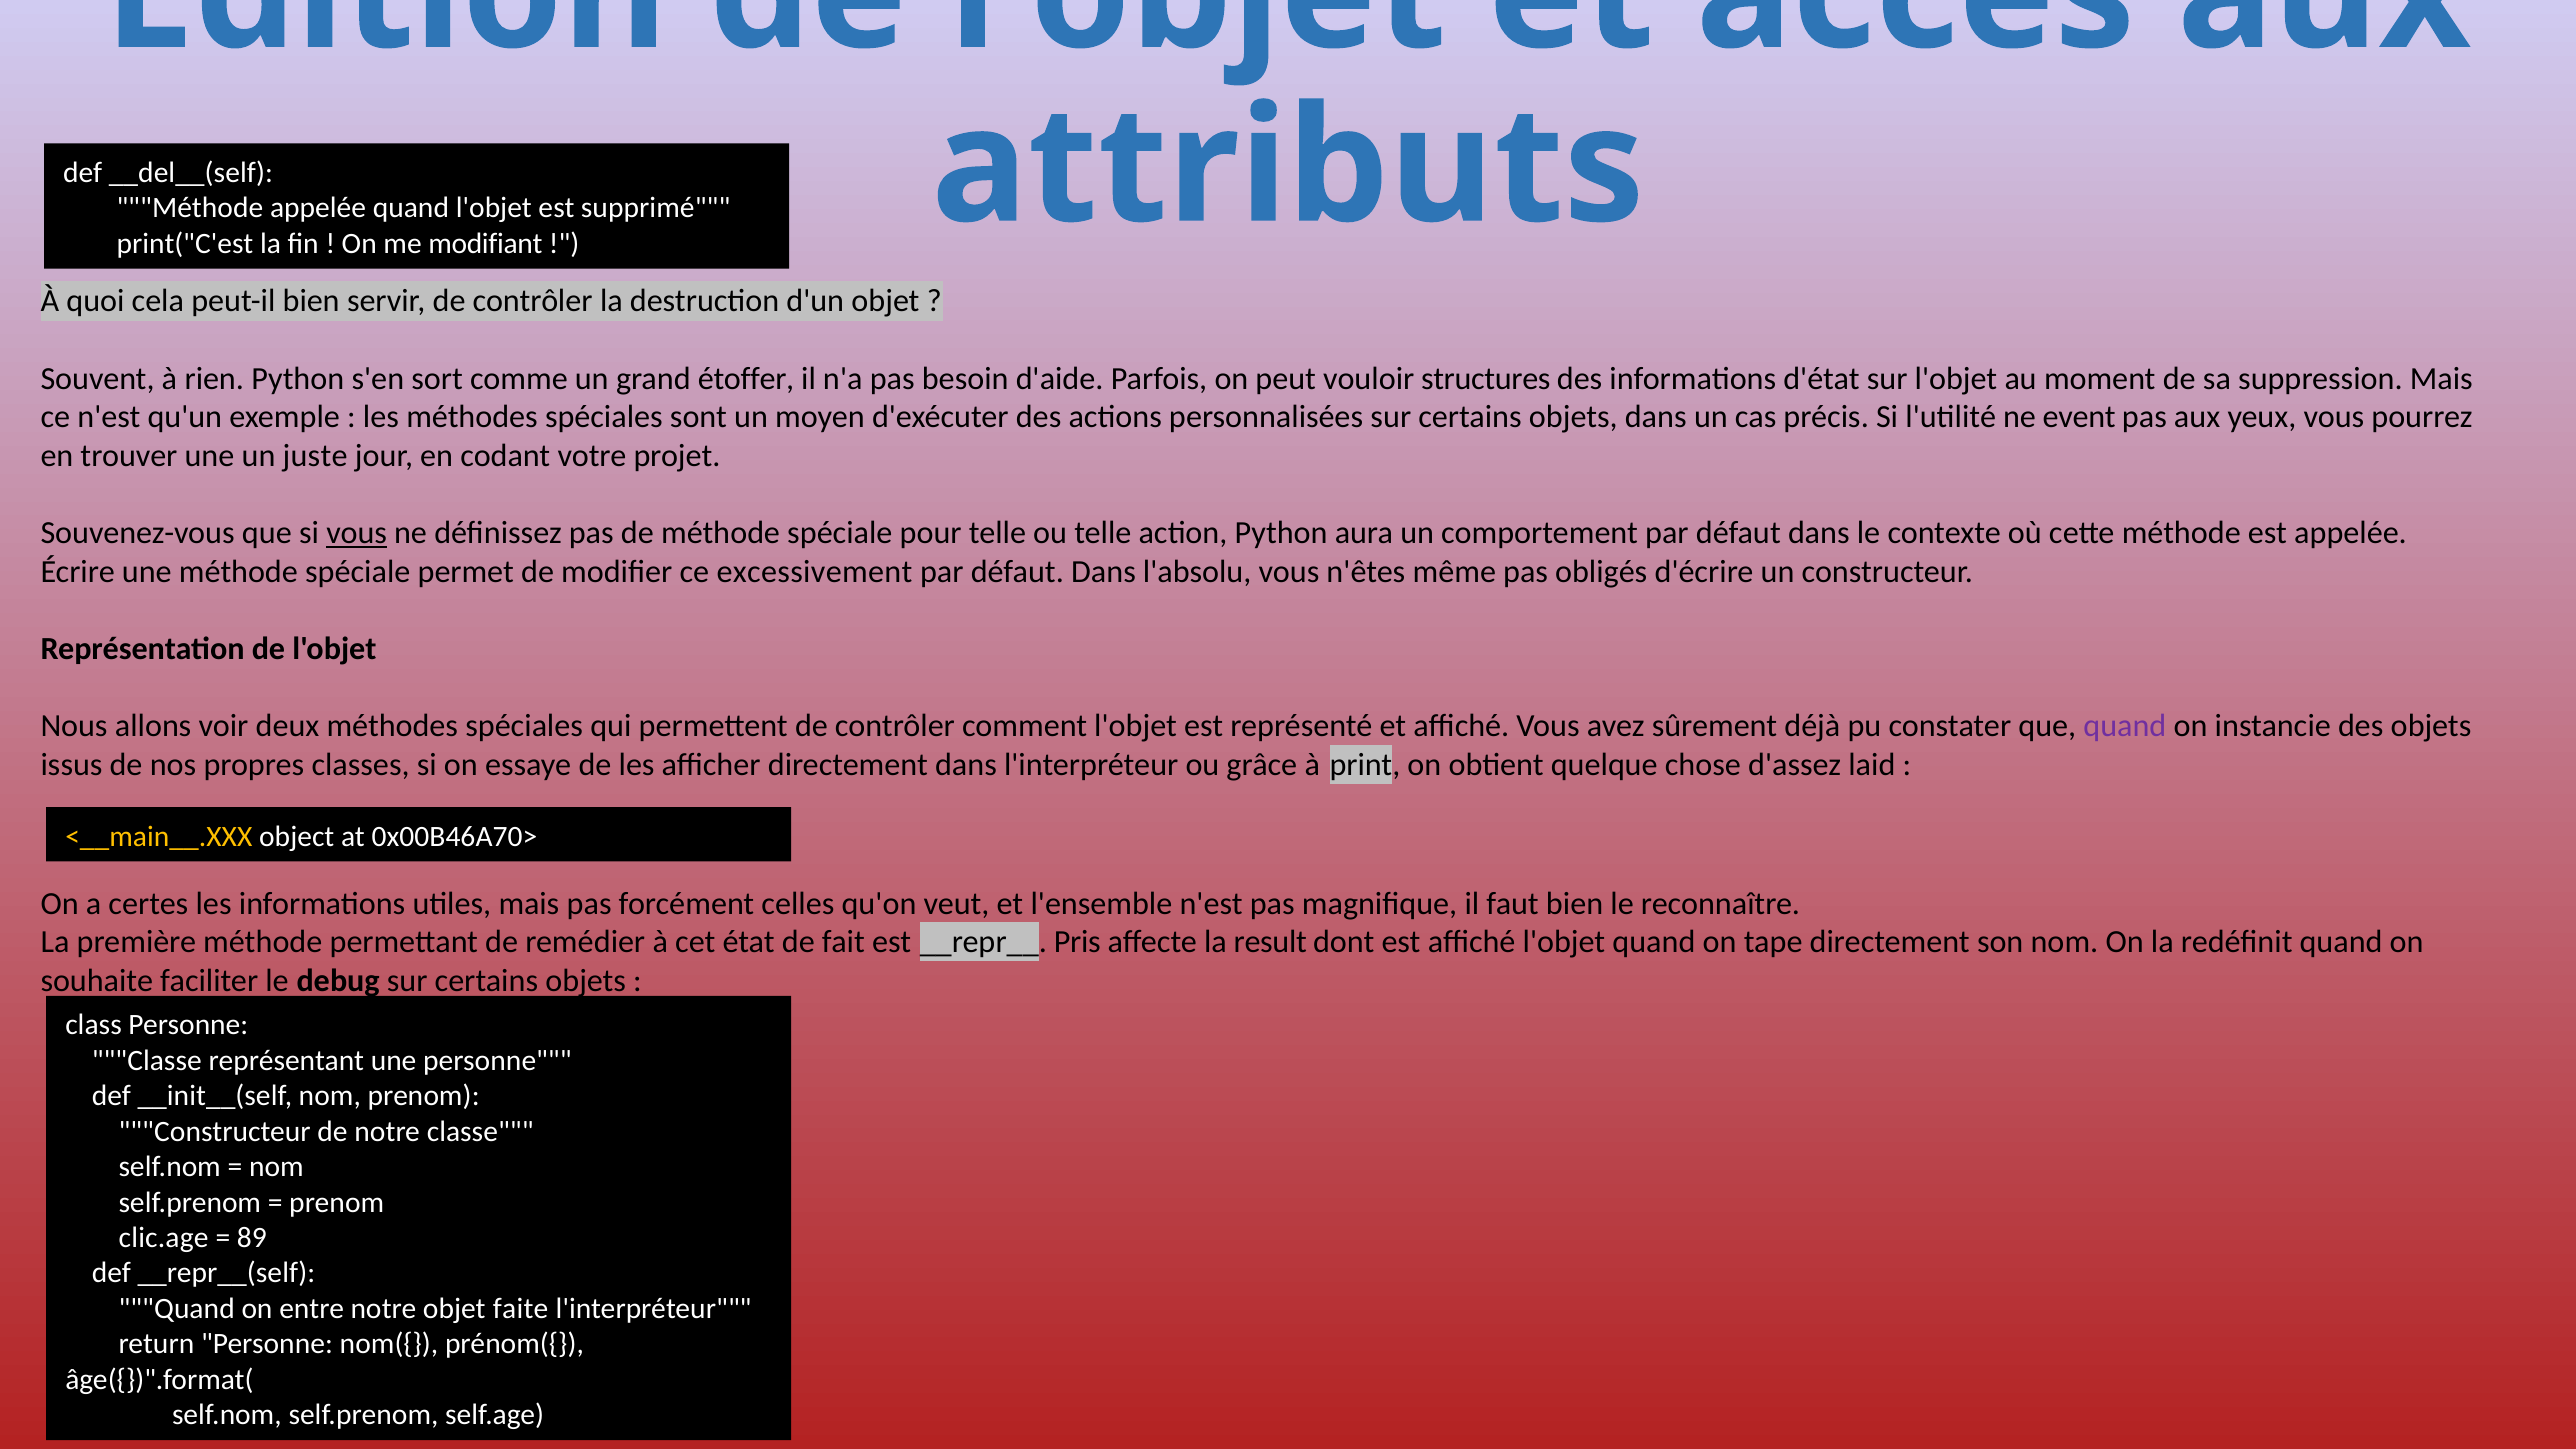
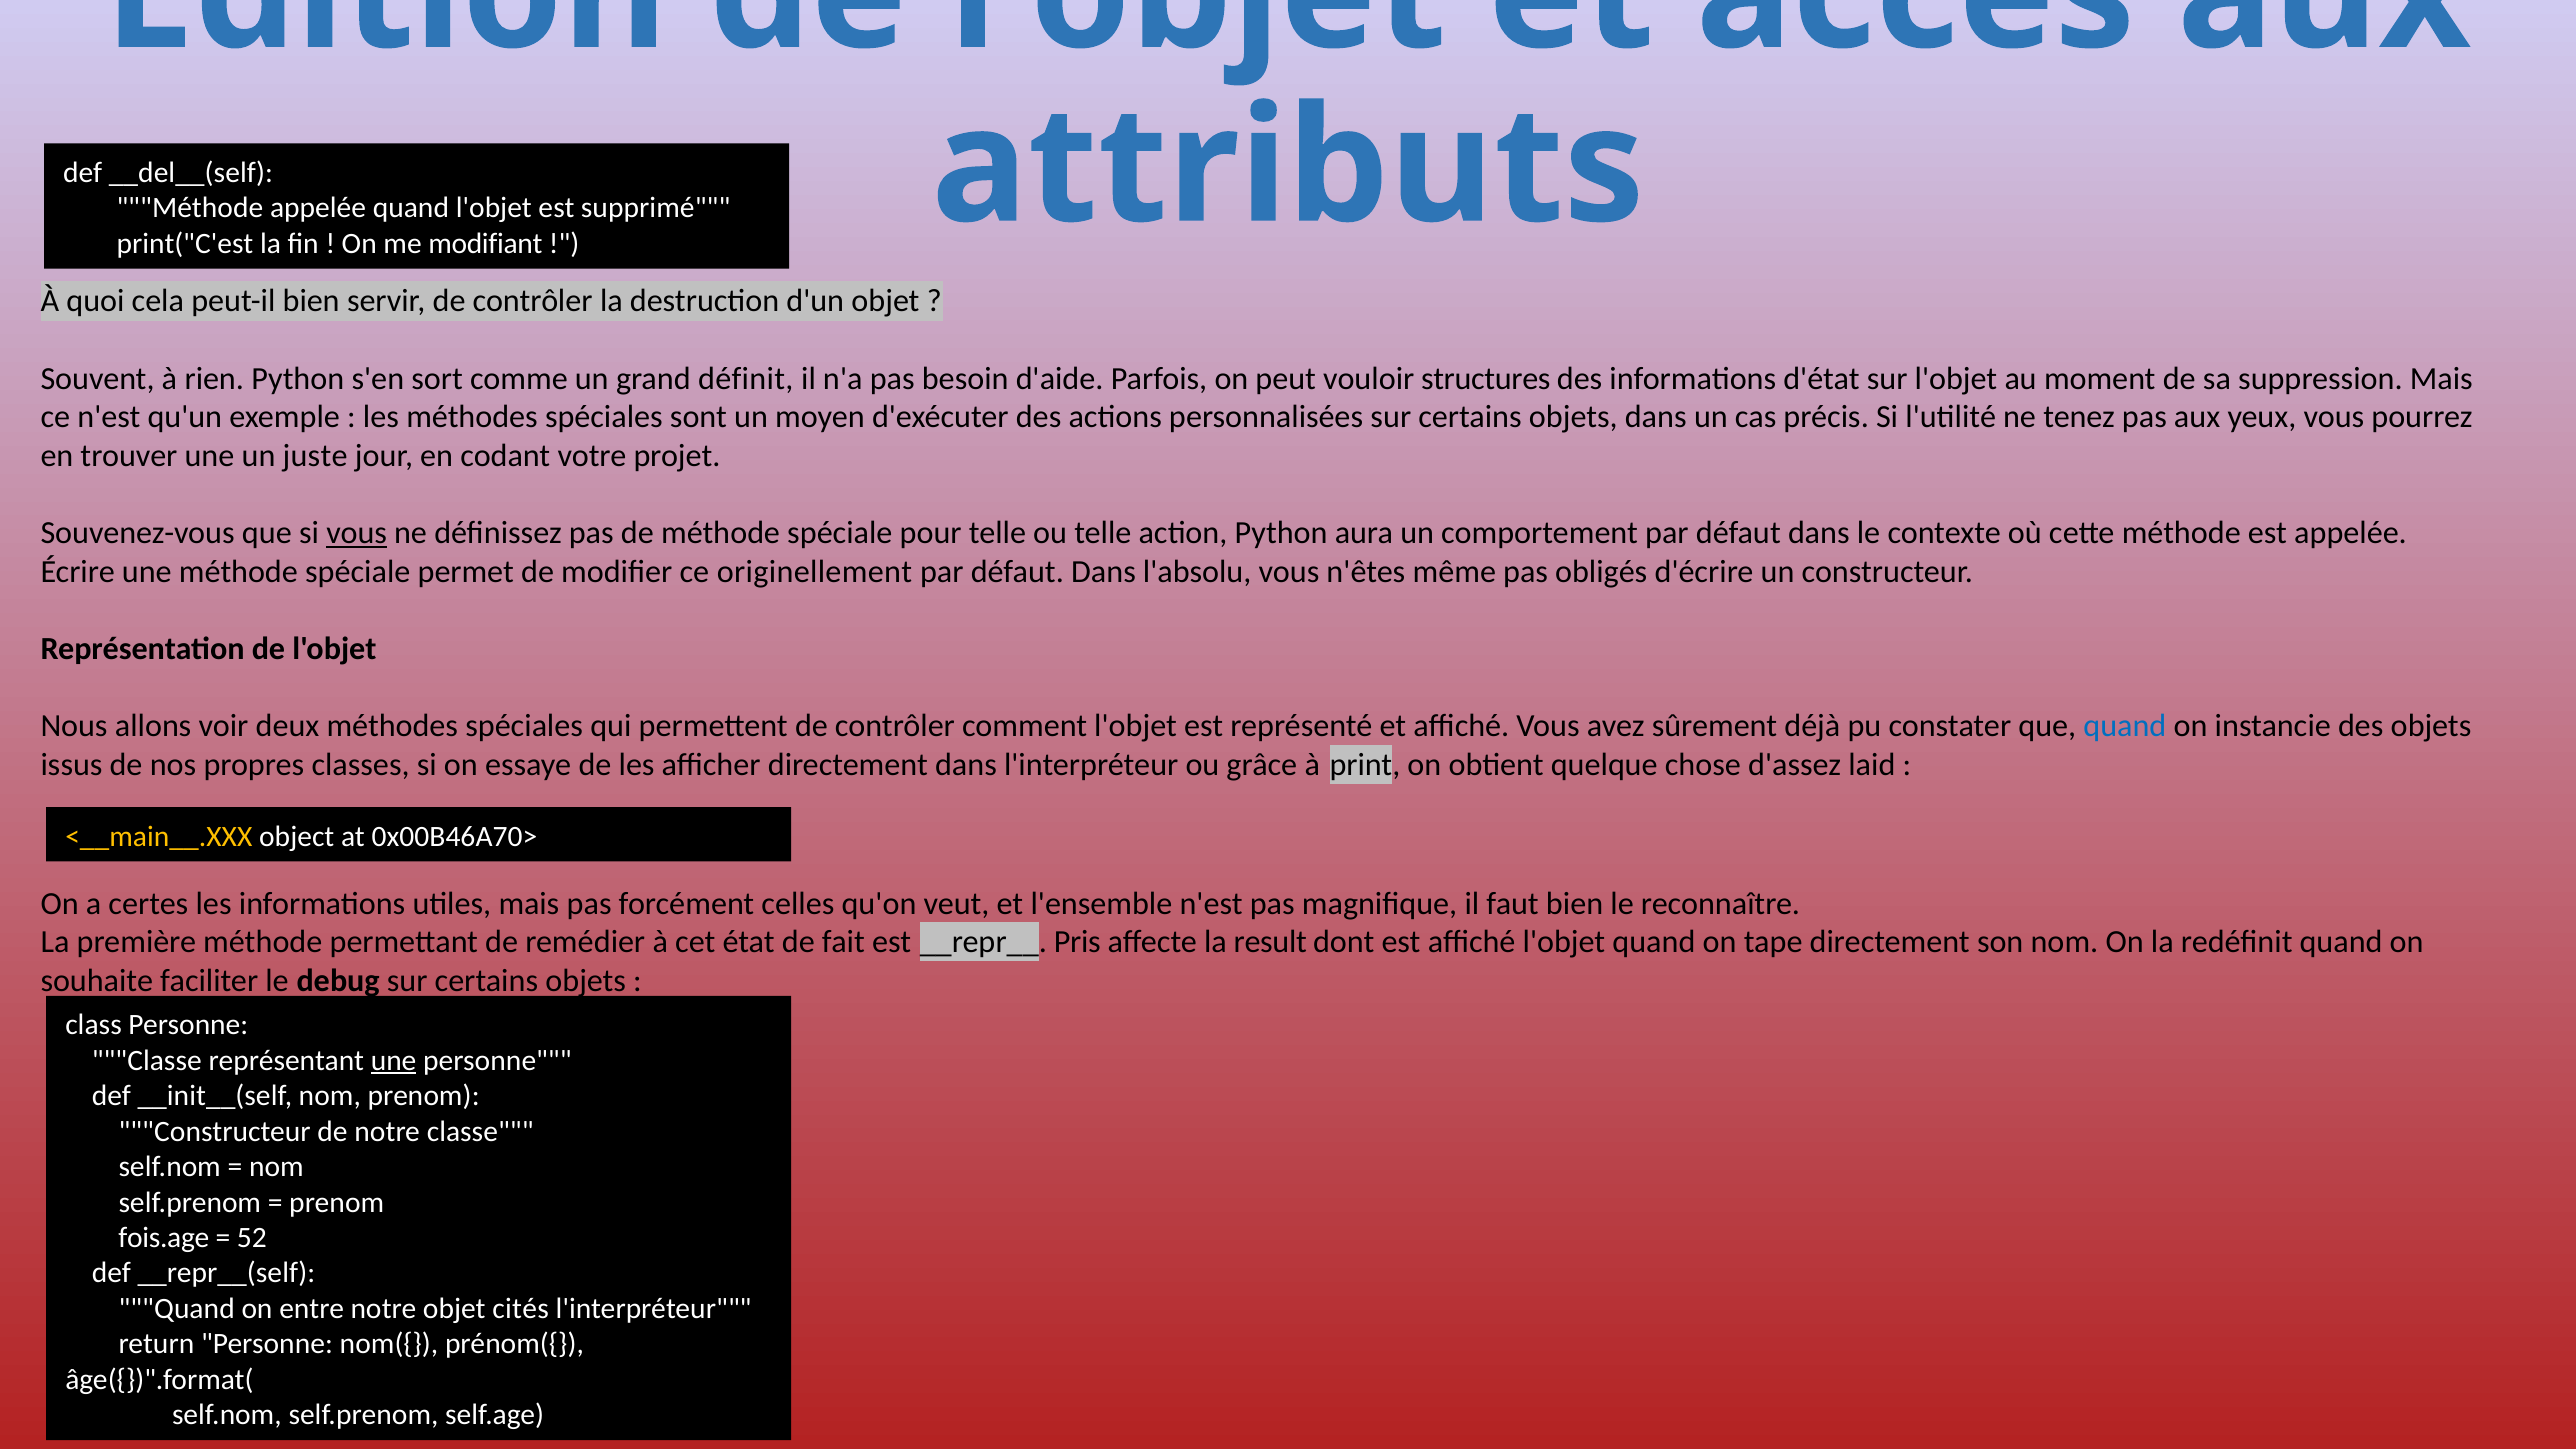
étoffer: étoffer -> définit (746, 379)
event: event -> tenez (2079, 417)
excessivement: excessivement -> originellement (815, 572)
quand colour: purple -> blue (2125, 726)
une underline: none -> present (394, 1061)
clic.age: clic.age -> fois.age (164, 1238)
89: 89 -> 52 (252, 1238)
faite: faite -> cités (521, 1309)
